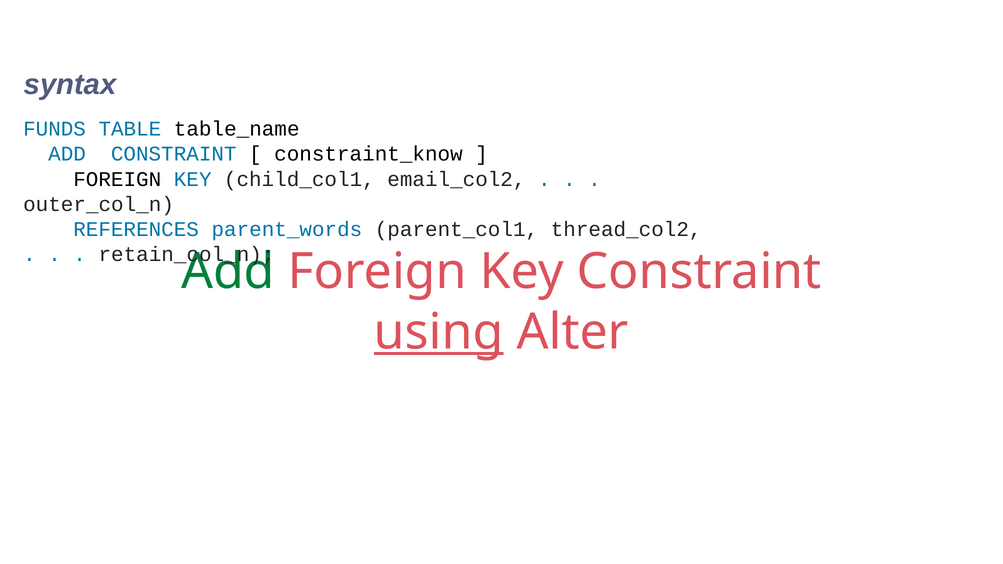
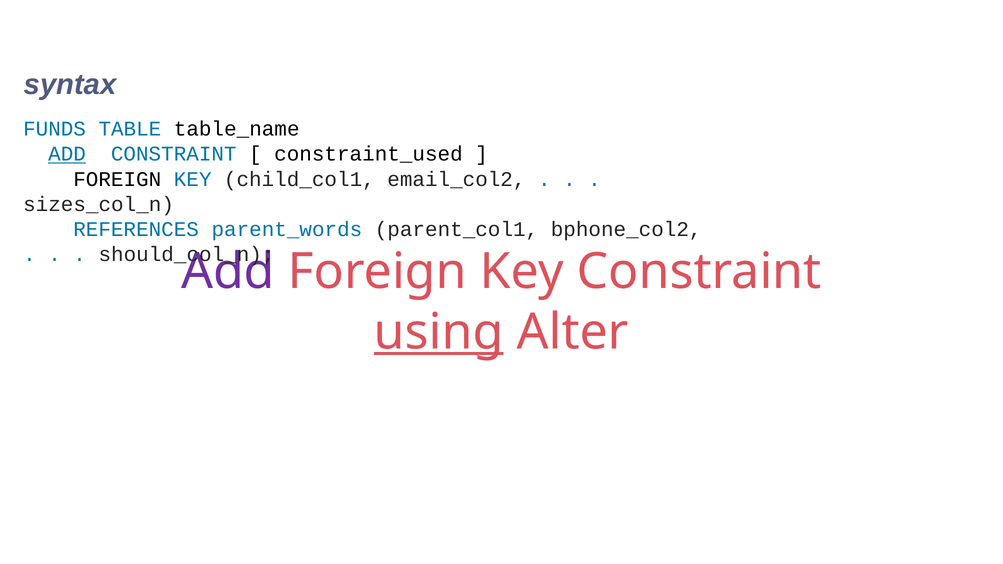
ADD underline: none -> present (67, 154)
constraint_know: constraint_know -> constraint_used (368, 154)
outer_col_n: outer_col_n -> sizes_col_n (99, 204)
thread_col2: thread_col2 -> bphone_col2 (626, 229)
retain_col_n: retain_col_n -> should_col_n (186, 254)
Add colour: green -> purple (228, 272)
